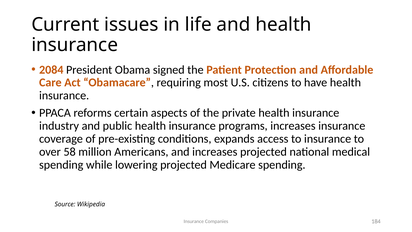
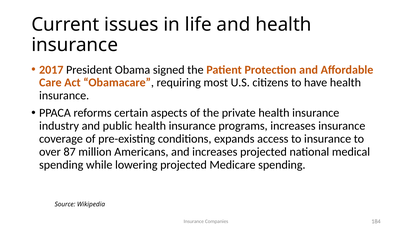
2084: 2084 -> 2017 (51, 70)
58: 58 -> 87 (70, 152)
